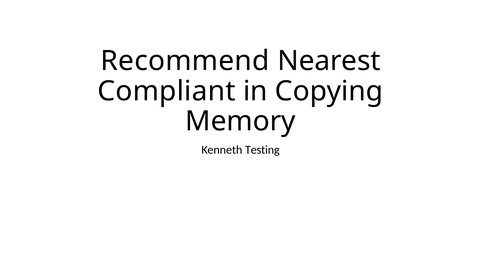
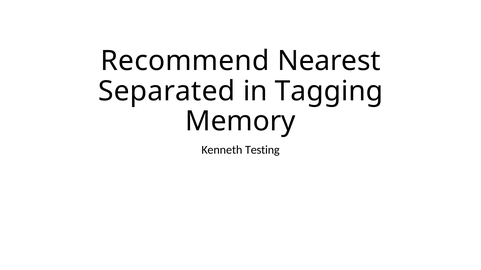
Compliant: Compliant -> Separated (167, 91)
Copying: Copying -> Tagging (329, 91)
